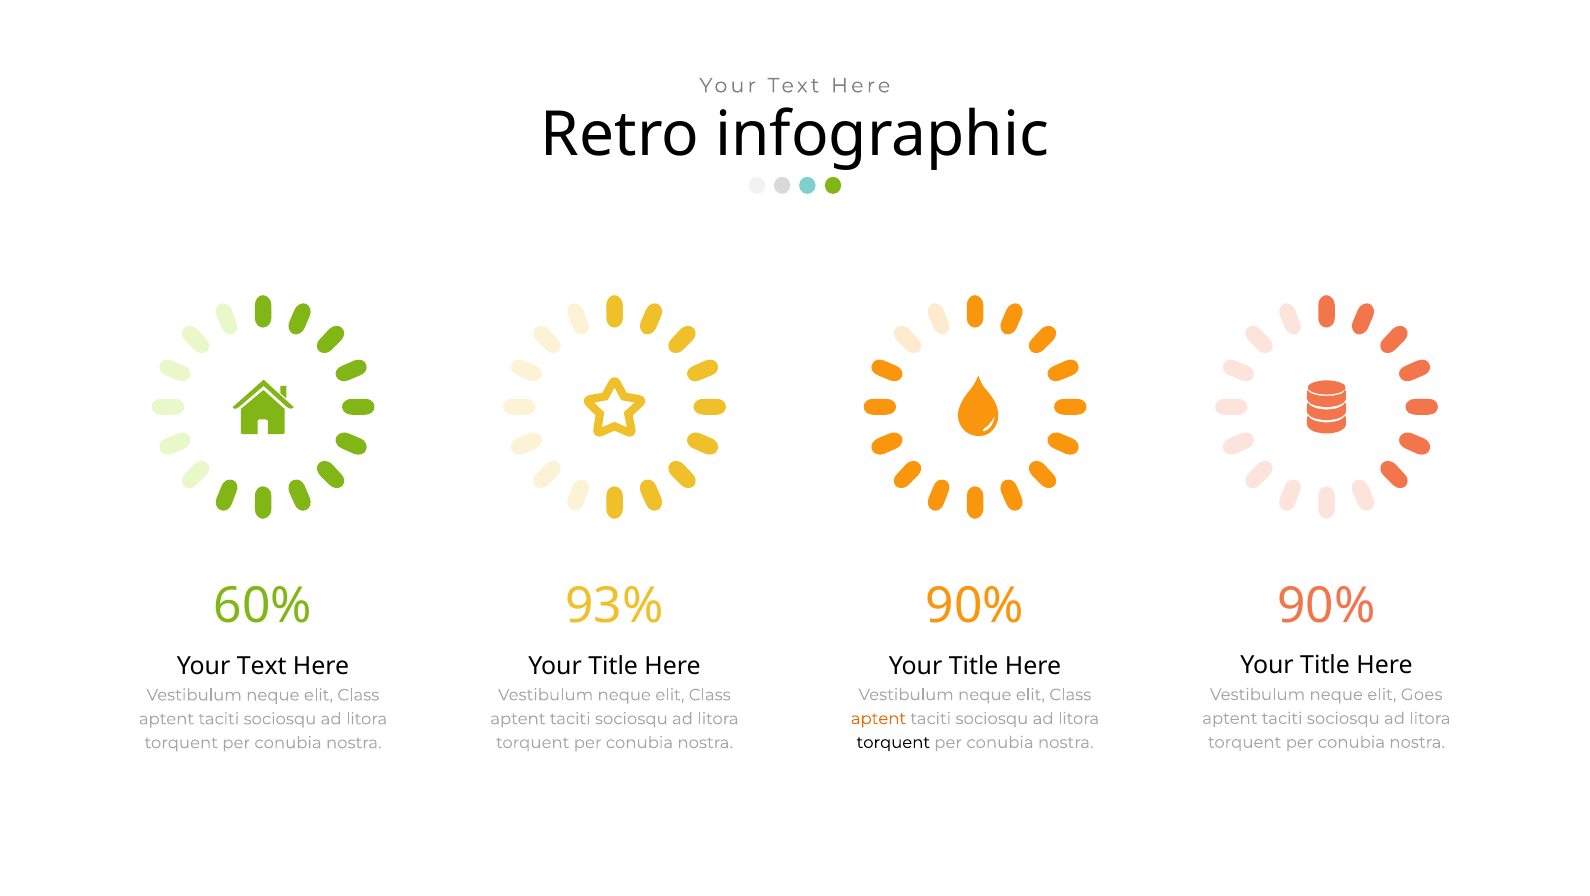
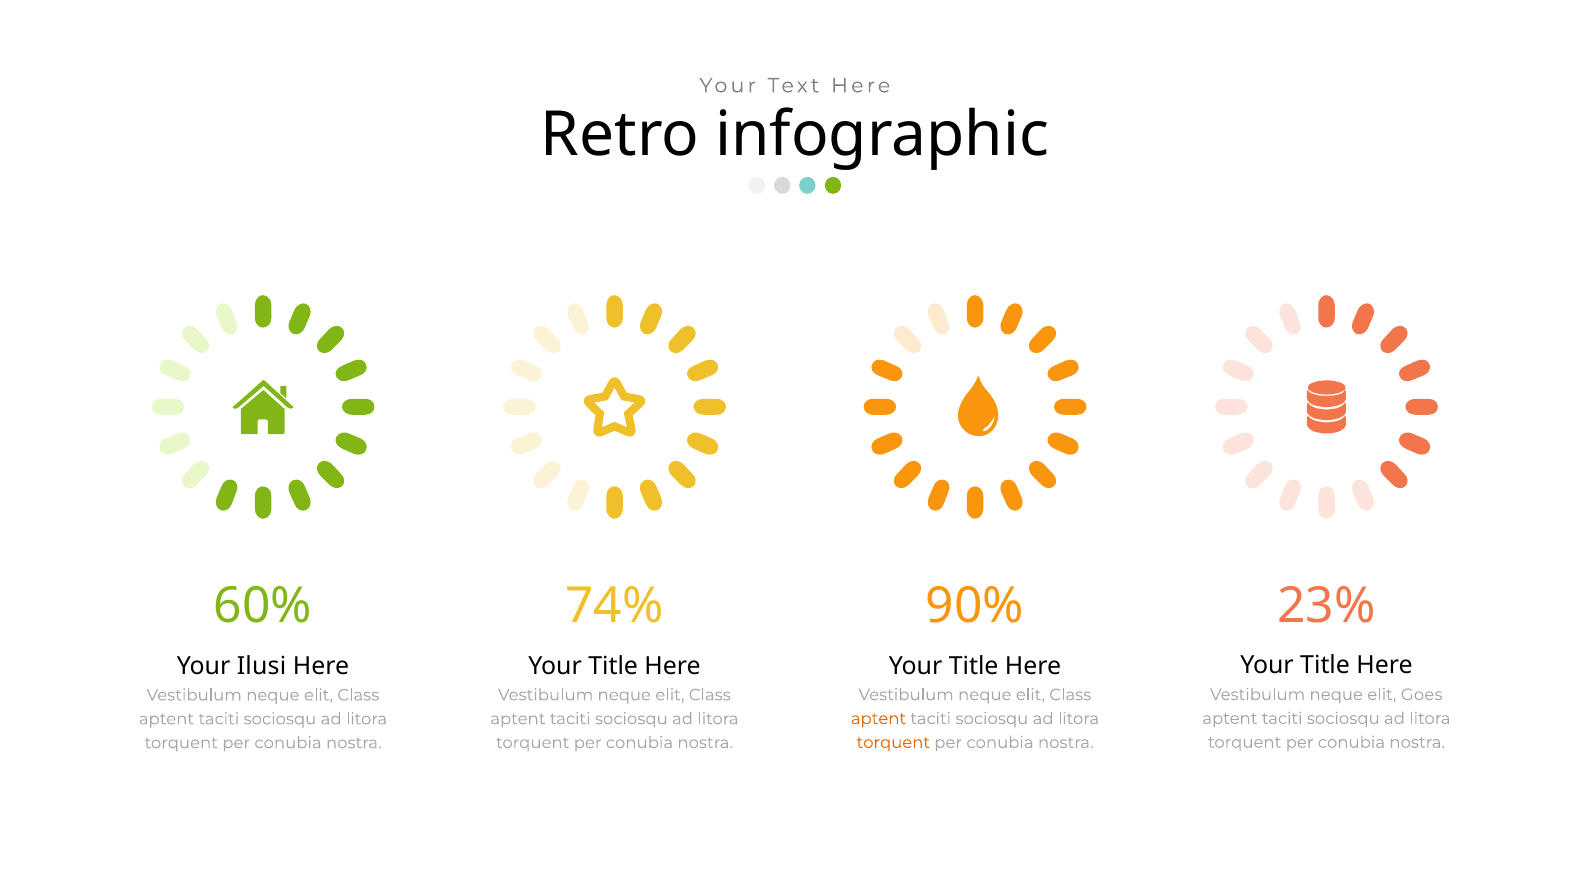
93%: 93% -> 74% (614, 606)
90% 90%: 90% -> 23% (1326, 606)
Text: Text -> Ilusi (262, 666)
torquent colour: black -> orange (893, 742)
